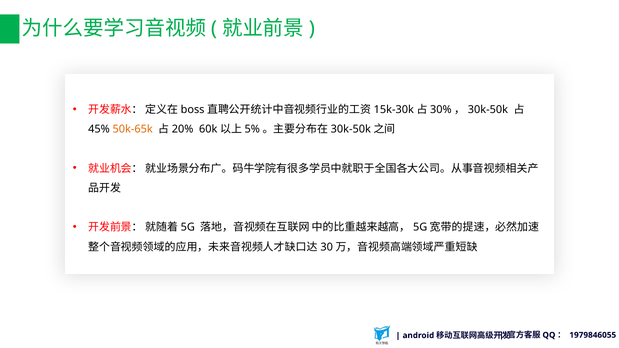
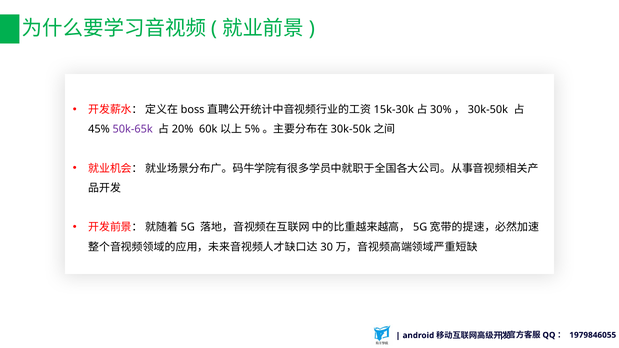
50k-65k colour: orange -> purple (133, 129)
